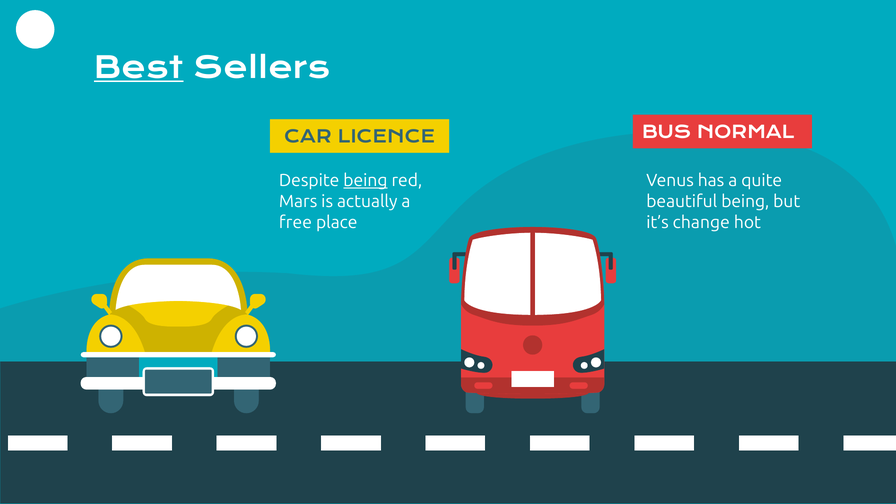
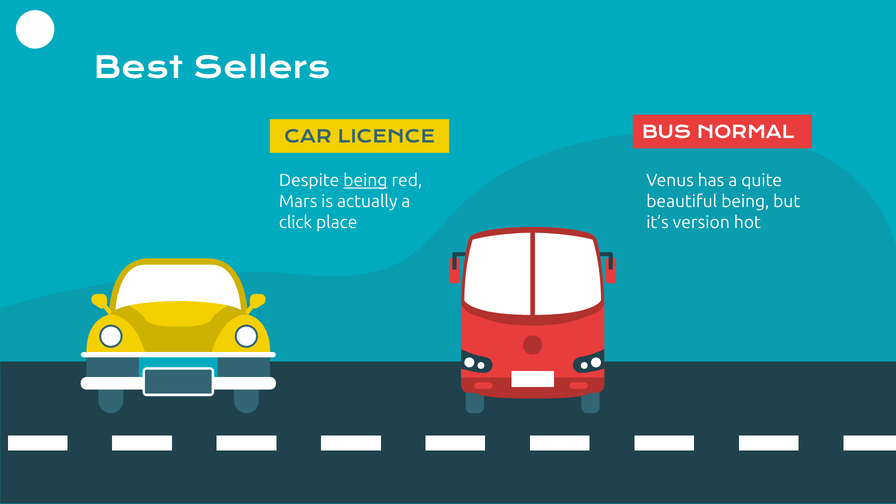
Best underline: present -> none (139, 68)
free: free -> click (296, 222)
change: change -> version (701, 222)
